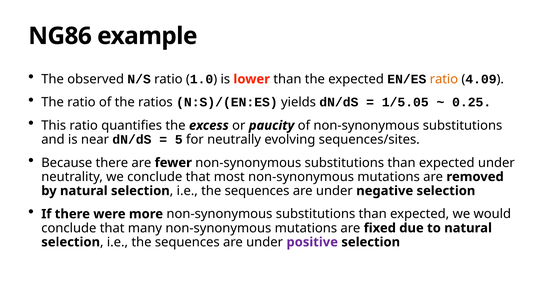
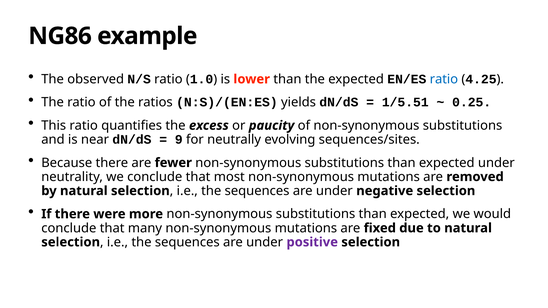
ratio colour: orange -> blue (444, 79)
4.09: 4.09 -> 4.25 (481, 79)
1/5.05: 1/5.05 -> 1/5.51 (405, 102)
5: 5 -> 9 (179, 140)
